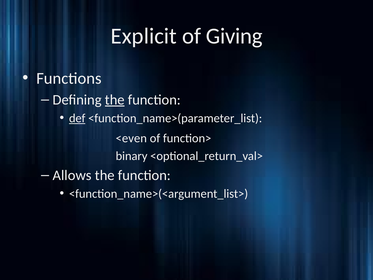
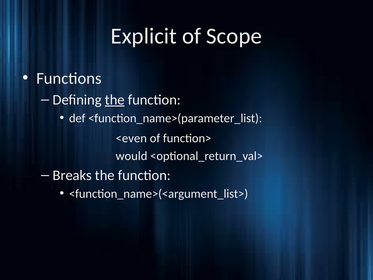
Giving: Giving -> Scope (234, 36)
def underline: present -> none (77, 118)
binary: binary -> would (131, 156)
Allows: Allows -> Breaks (72, 175)
